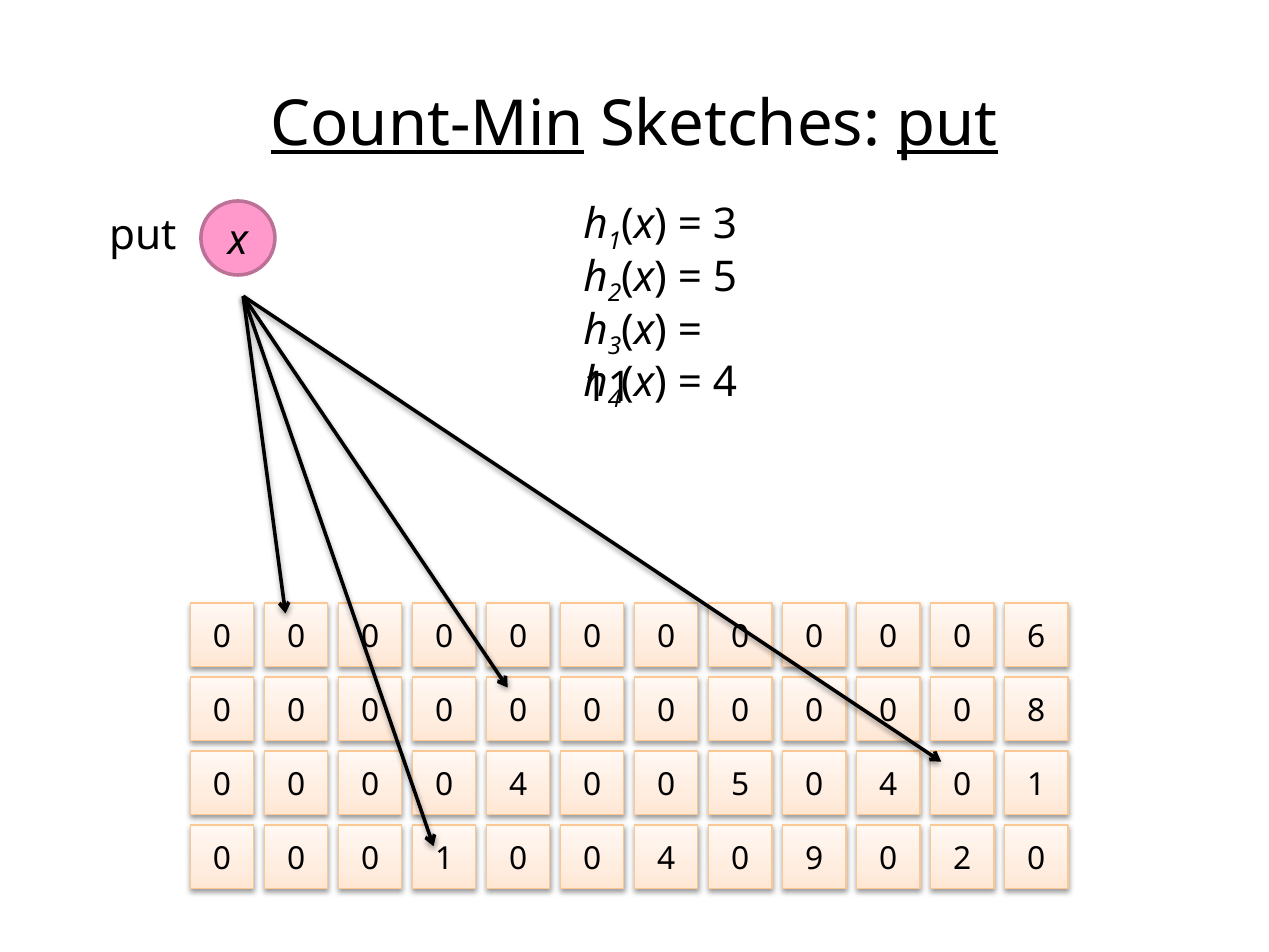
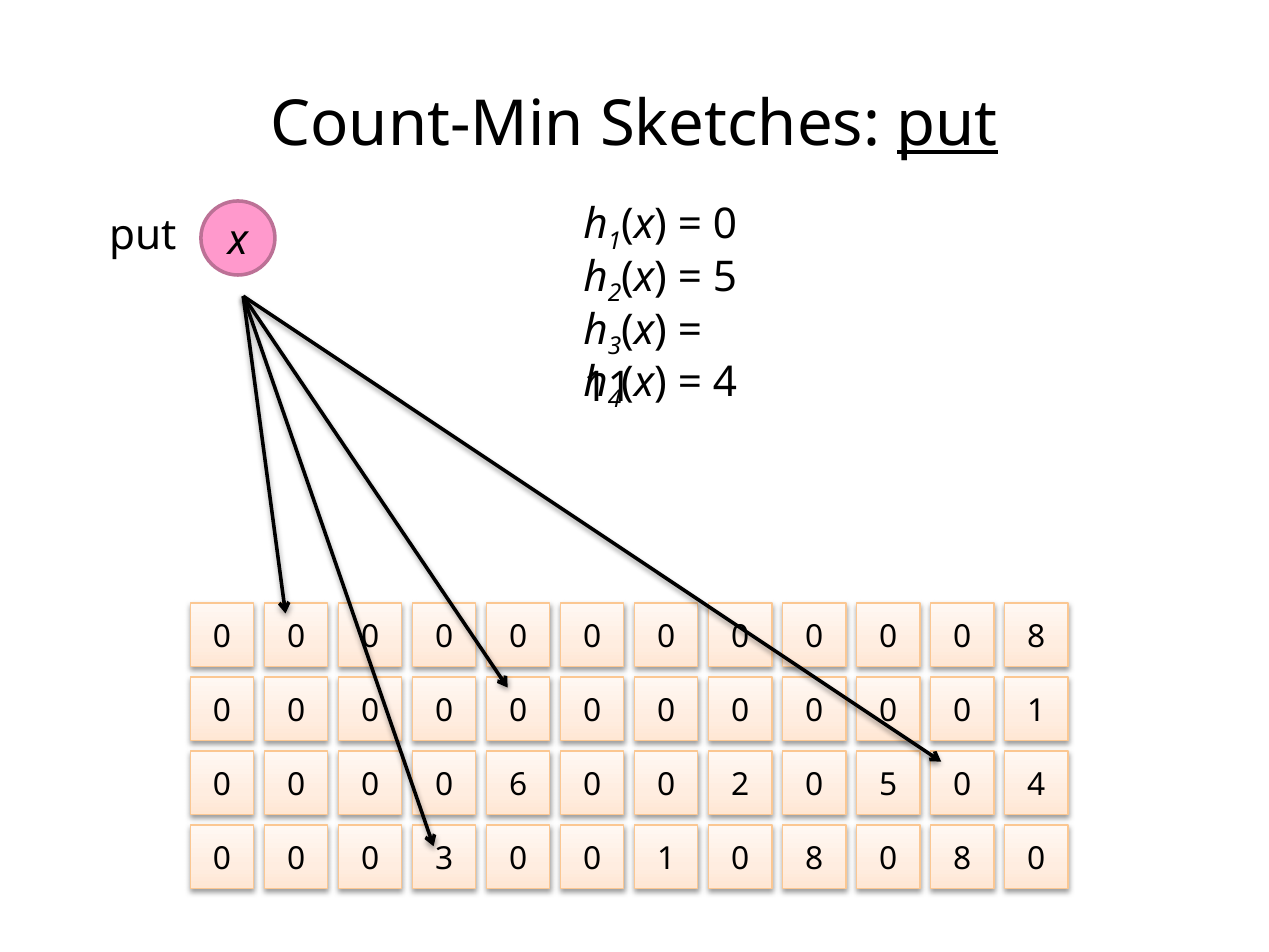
Count-Min underline: present -> none (427, 125)
3: 3 -> 0 (725, 225)
6: 6 -> 8 (1036, 637)
8: 8 -> 1 (1036, 711)
4: 4 -> 6 (518, 785)
0 5: 5 -> 2 (740, 785)
4: 4 -> 5 (888, 785)
1: 1 -> 4 (1036, 785)
1: 1 -> 3 (444, 859)
4: 4 -> 1 (666, 859)
9: 9 -> 8 (814, 859)
2: 2 -> 8 (962, 859)
